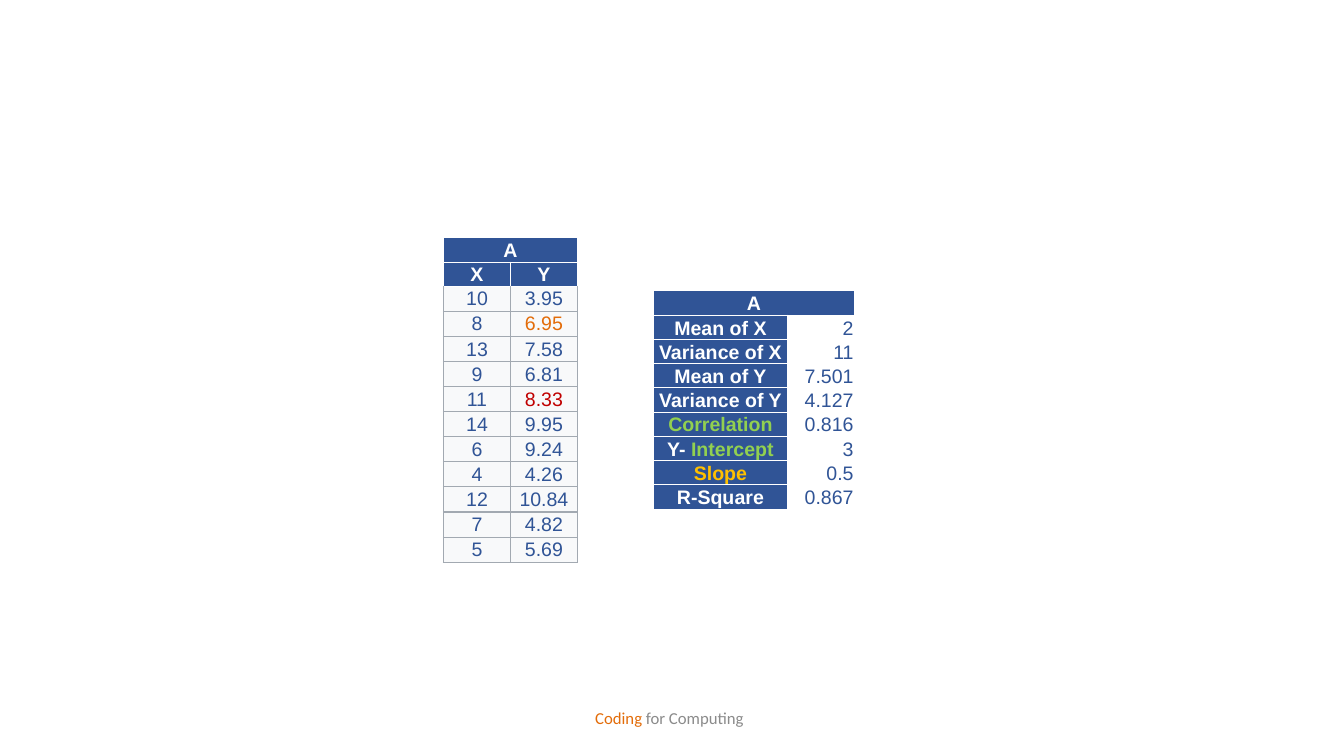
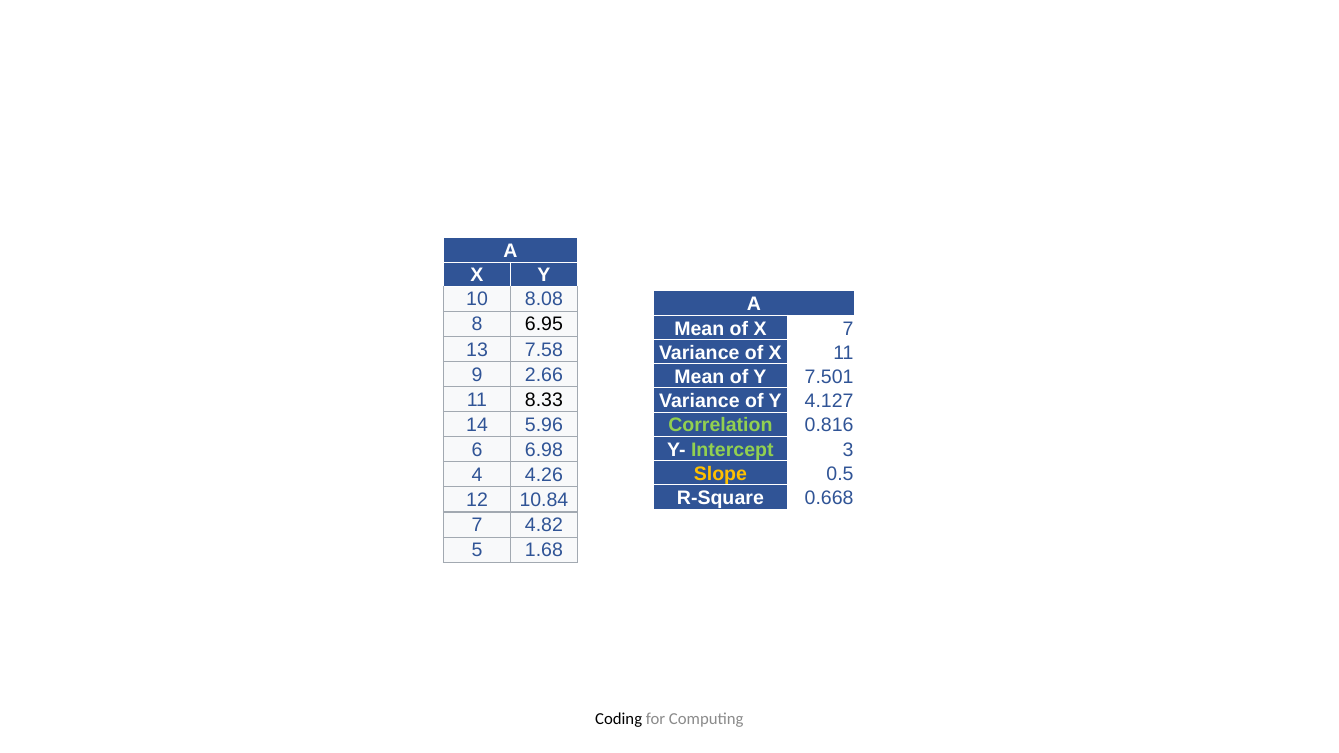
3.95: 3.95 -> 8.08 (544, 299)
6.95 colour: orange -> black (544, 325)
X 2: 2 -> 7 (848, 329)
6.81: 6.81 -> 2.66 (544, 375)
8.33 colour: red -> black (544, 400)
9.95: 9.95 -> 5.96 (544, 425)
9.24: 9.24 -> 6.98 (544, 450)
0.867: 0.867 -> 0.668 (829, 498)
5.69: 5.69 -> 1.68 (544, 551)
Coding colour: orange -> black (619, 719)
